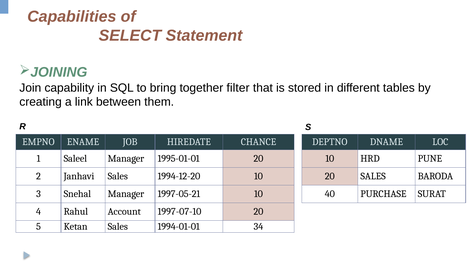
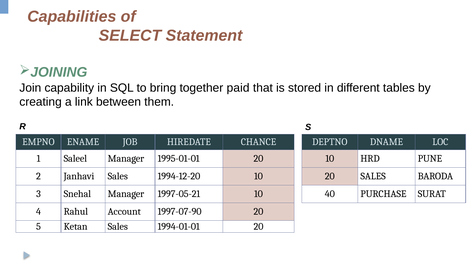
filter: filter -> paid (238, 88)
1997-07-10: 1997-07-10 -> 1997-07-90 (180, 211)
1994-01-01 34: 34 -> 20 (259, 226)
